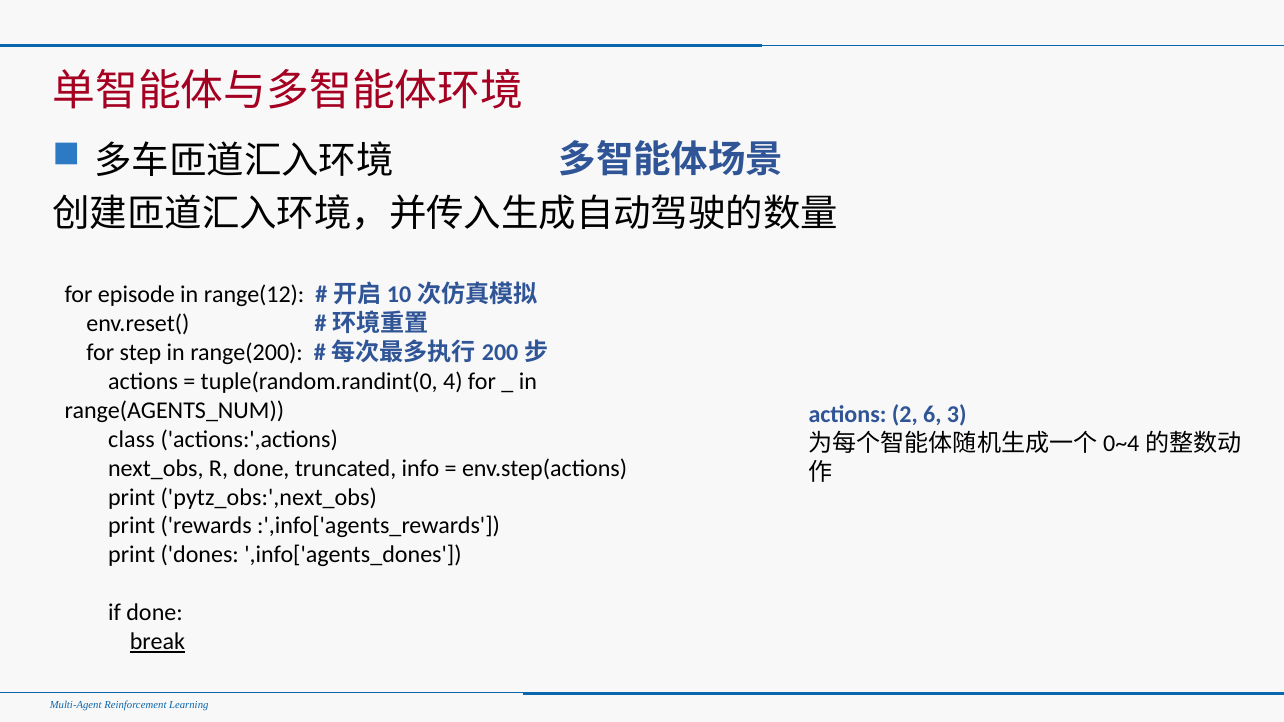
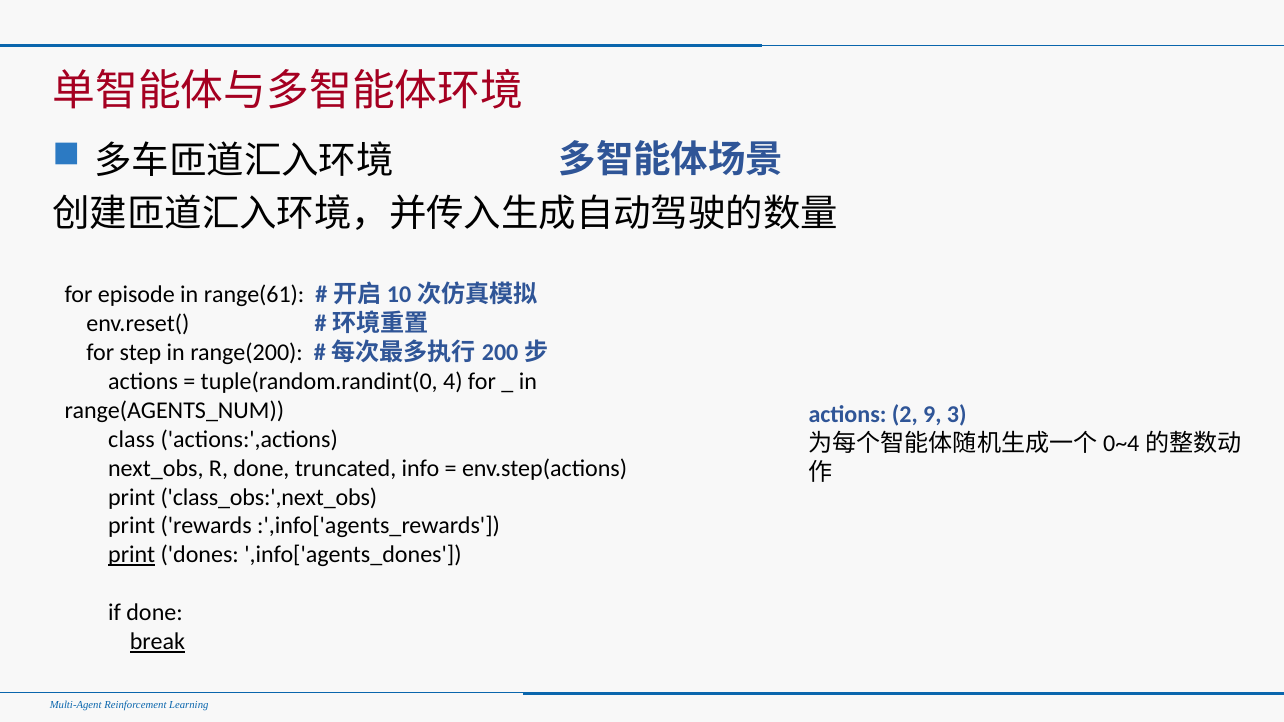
range(12: range(12 -> range(61 (254, 295)
6: 6 -> 9 (932, 415)
pytz_obs:',next_obs: pytz_obs:',next_obs -> class_obs:',next_obs (269, 497)
print underline: none -> present (132, 555)
